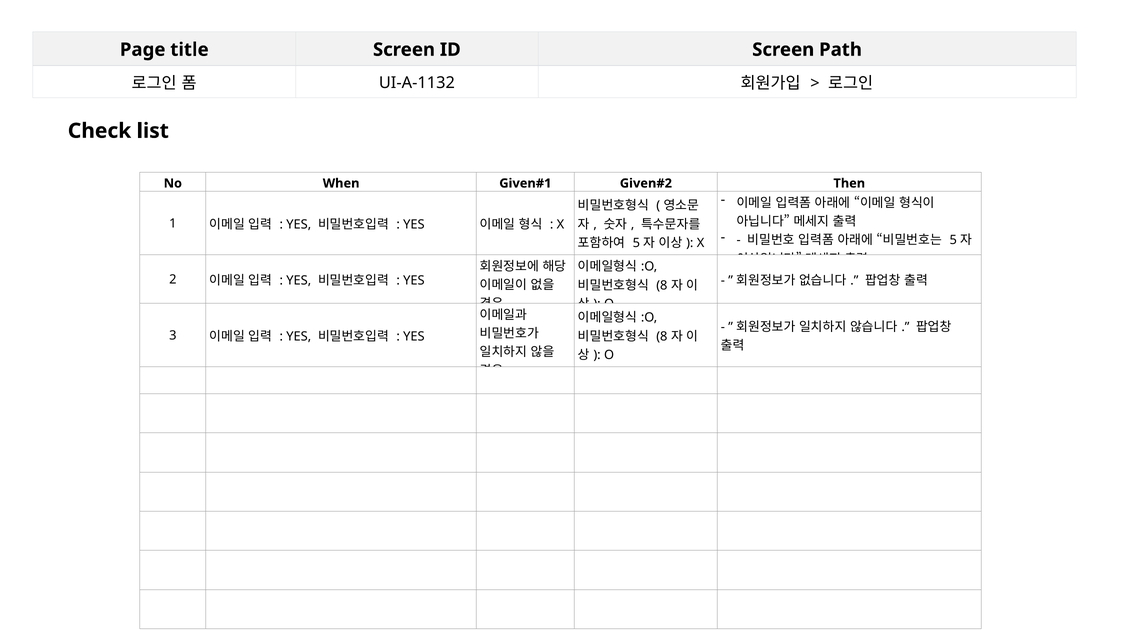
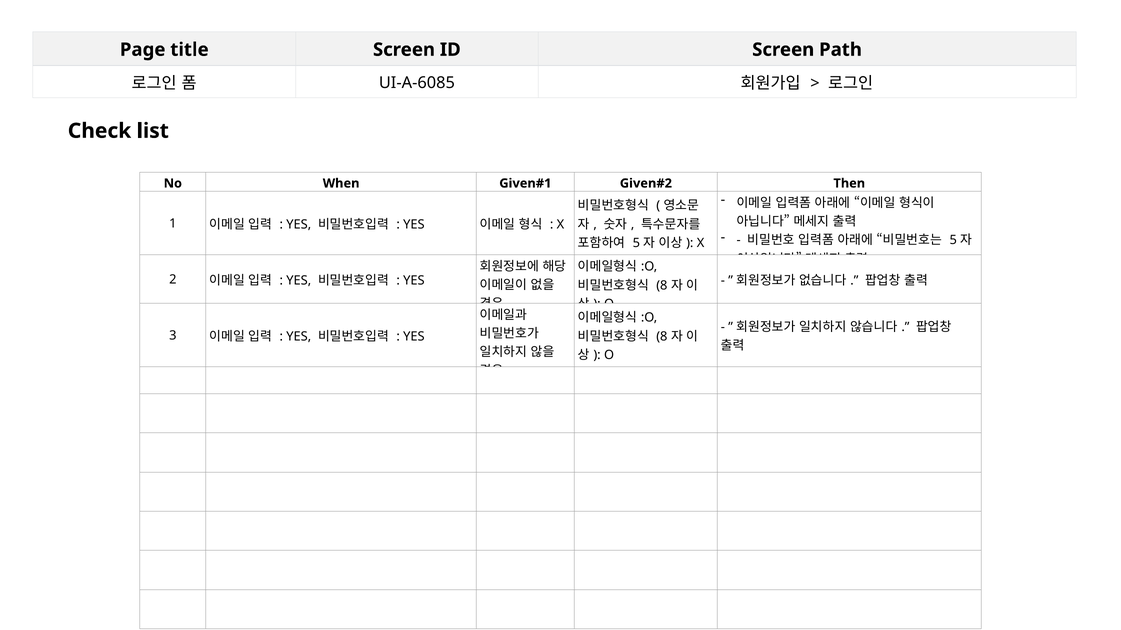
UI-A-1132: UI-A-1132 -> UI-A-6085 (417, 83)
